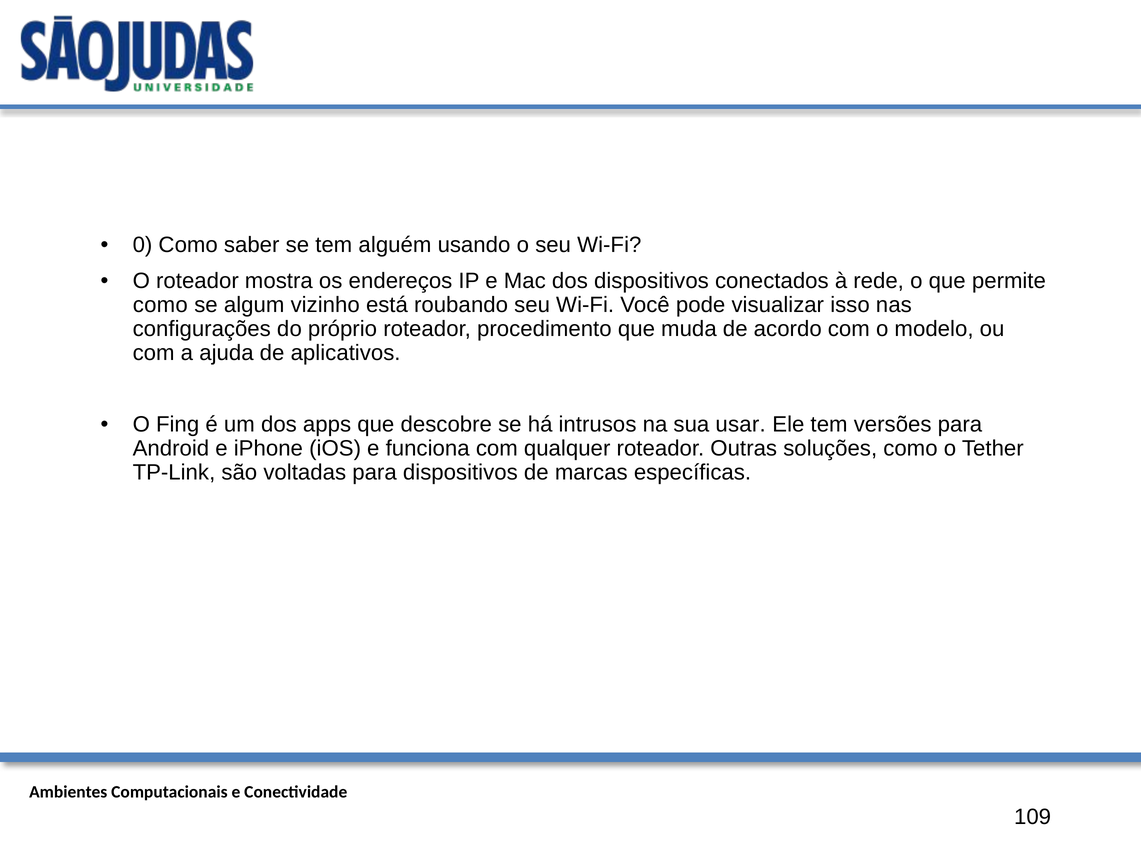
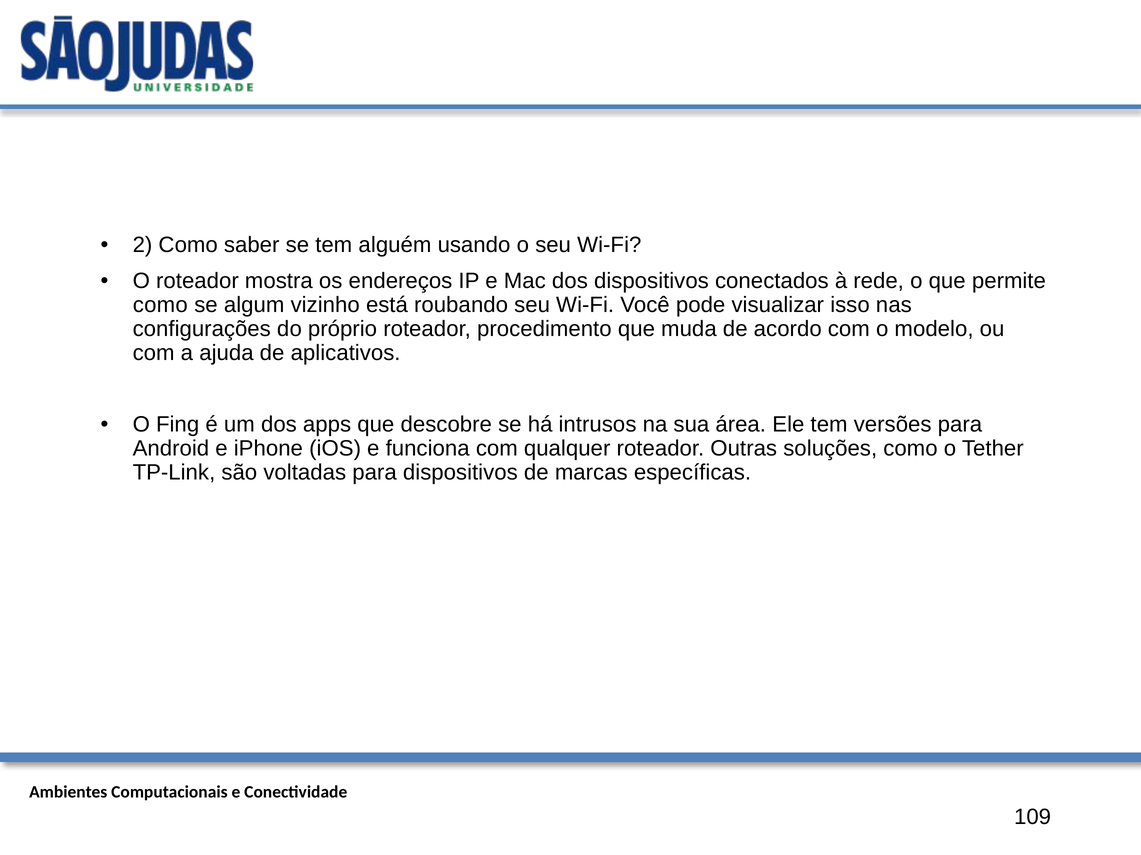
0: 0 -> 2 (143, 245)
usar: usar -> área (741, 425)
